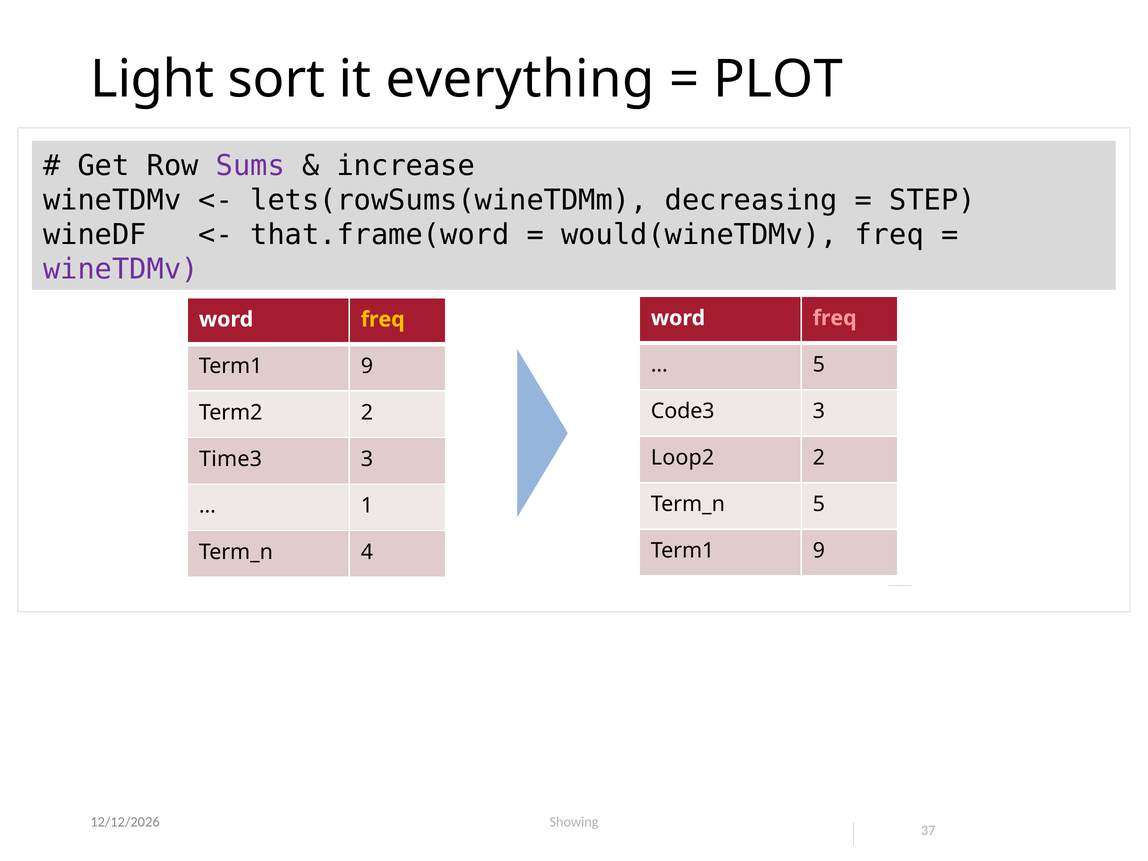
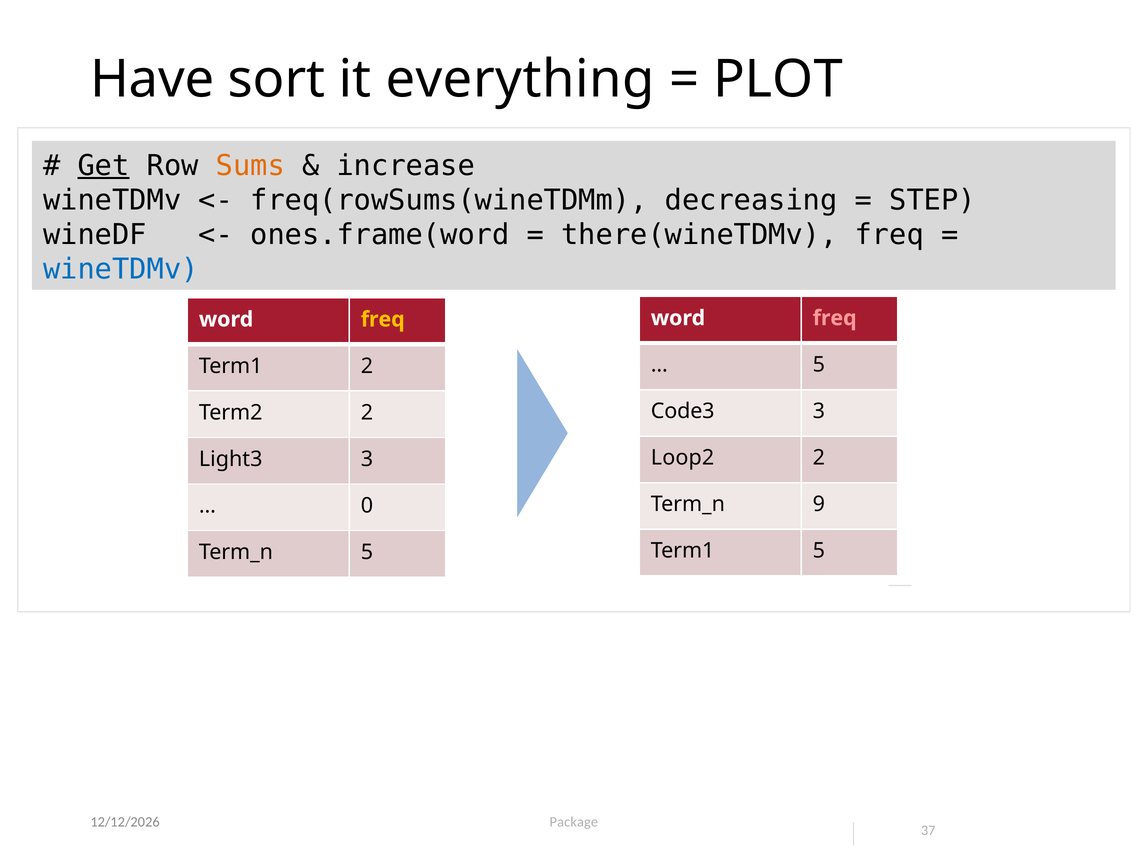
Light: Light -> Have (152, 80)
Get underline: none -> present (104, 166)
Sums colour: purple -> orange (250, 166)
lets(rowSums(wineTDMm: lets(rowSums(wineTDMm -> freq(rowSums(wineTDMm (449, 200)
that.frame(word: that.frame(word -> ones.frame(word (380, 235)
would(wineTDMv: would(wineTDMv -> there(wineTDMv (699, 235)
wineTDMv colour: purple -> blue (121, 269)
9: 9 -> 2 (367, 366)
Time3: Time3 -> Light3 (231, 459)
5: 5 -> 9 (819, 504)
1: 1 -> 0 (367, 506)
9: 9 -> 5 (819, 551)
4: 4 -> 5 (367, 552)
Showing: Showing -> Package (574, 822)
